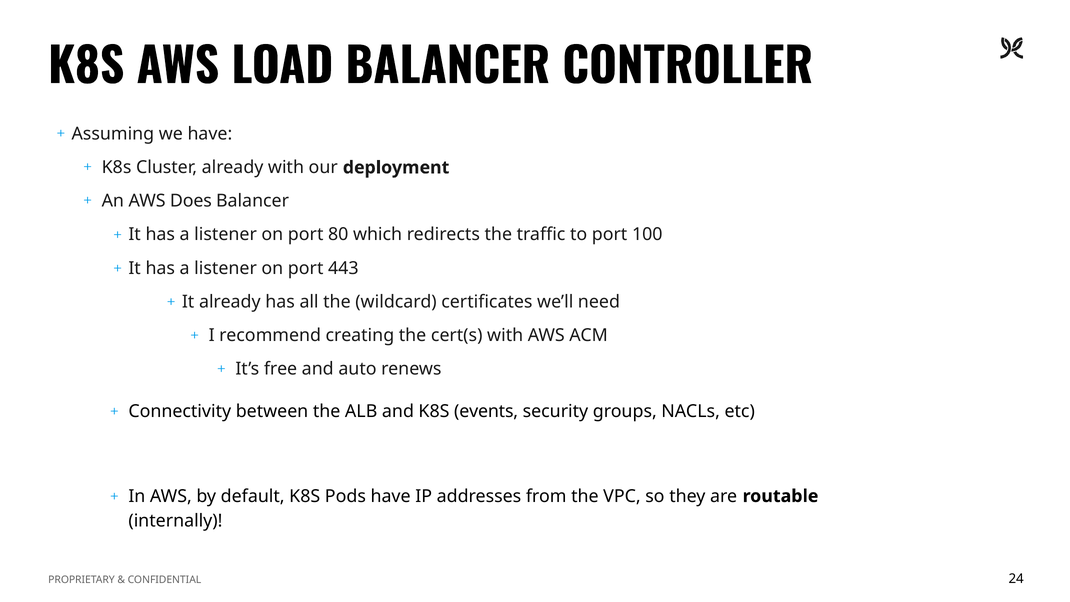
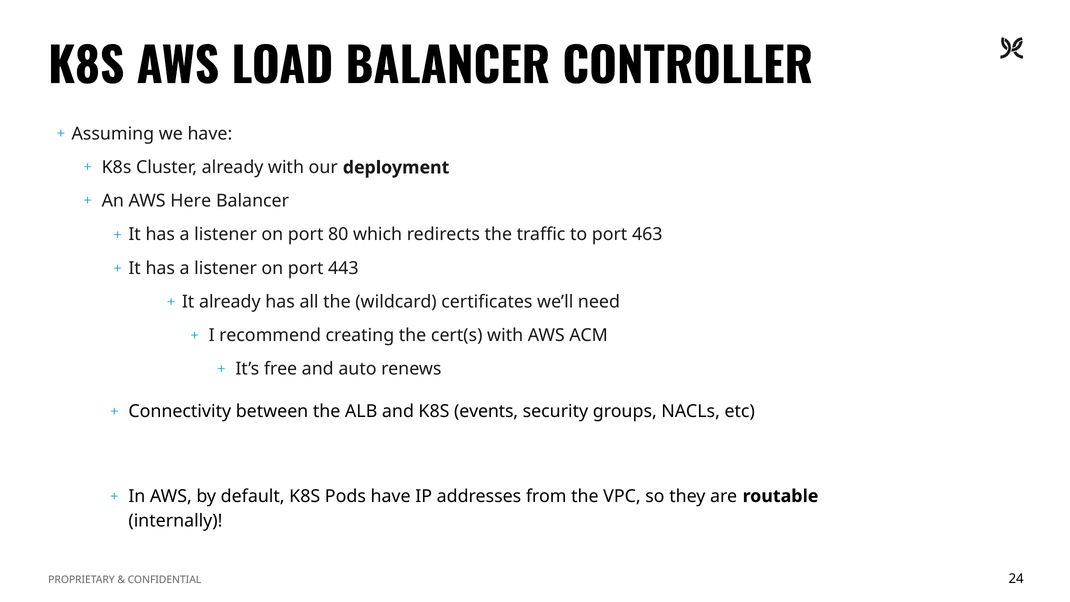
Does: Does -> Here (191, 201)
100: 100 -> 463 (647, 235)
